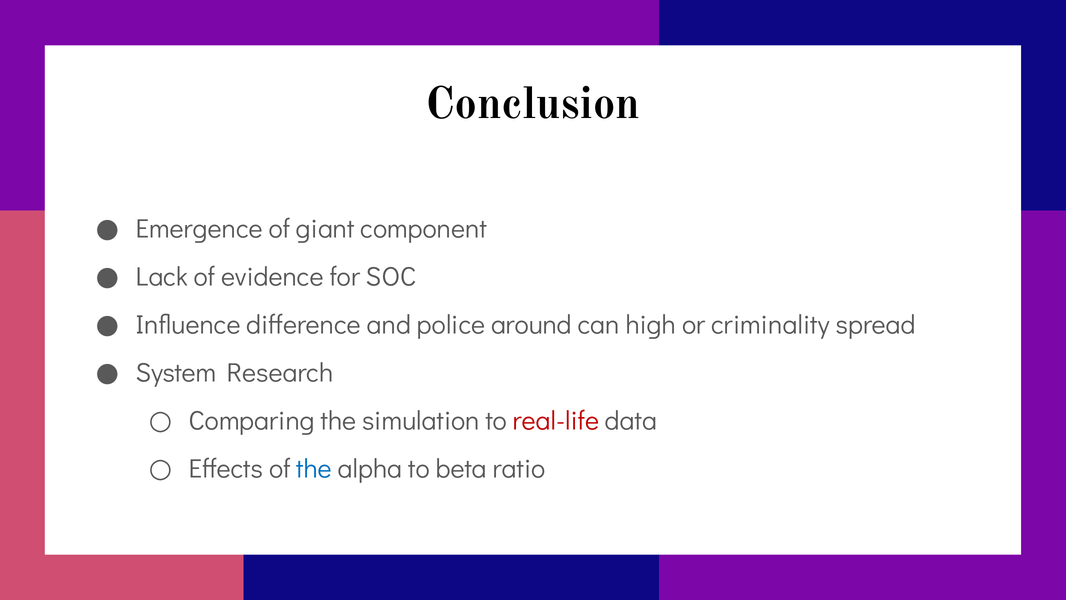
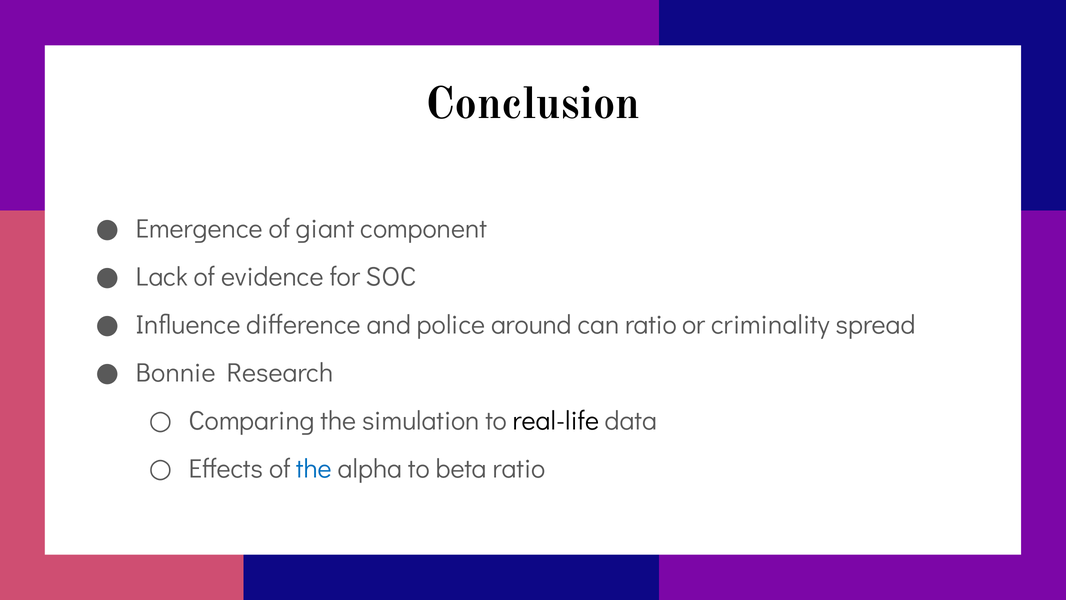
can high: high -> ratio (651, 325)
System: System -> Bonnie (176, 372)
real-life colour: red -> black (556, 420)
